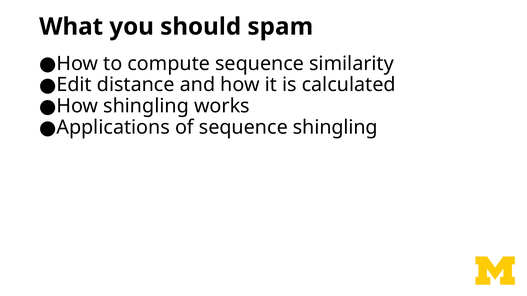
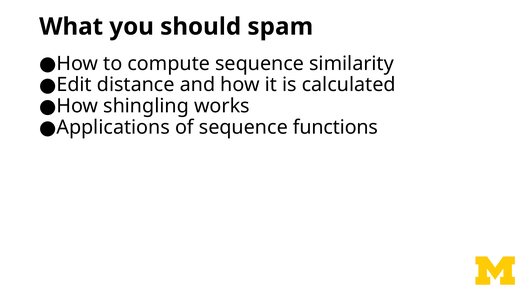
sequence shingling: shingling -> functions (335, 128)
